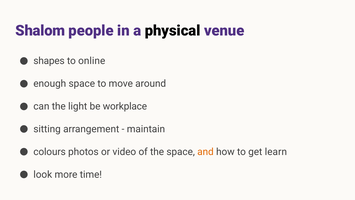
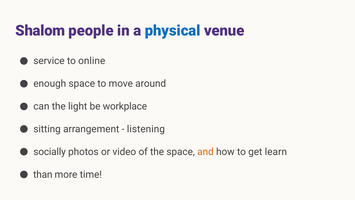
physical colour: black -> blue (173, 31)
shapes: shapes -> service (49, 61)
maintain: maintain -> listening (146, 129)
colours: colours -> socially (50, 152)
look: look -> than (43, 174)
